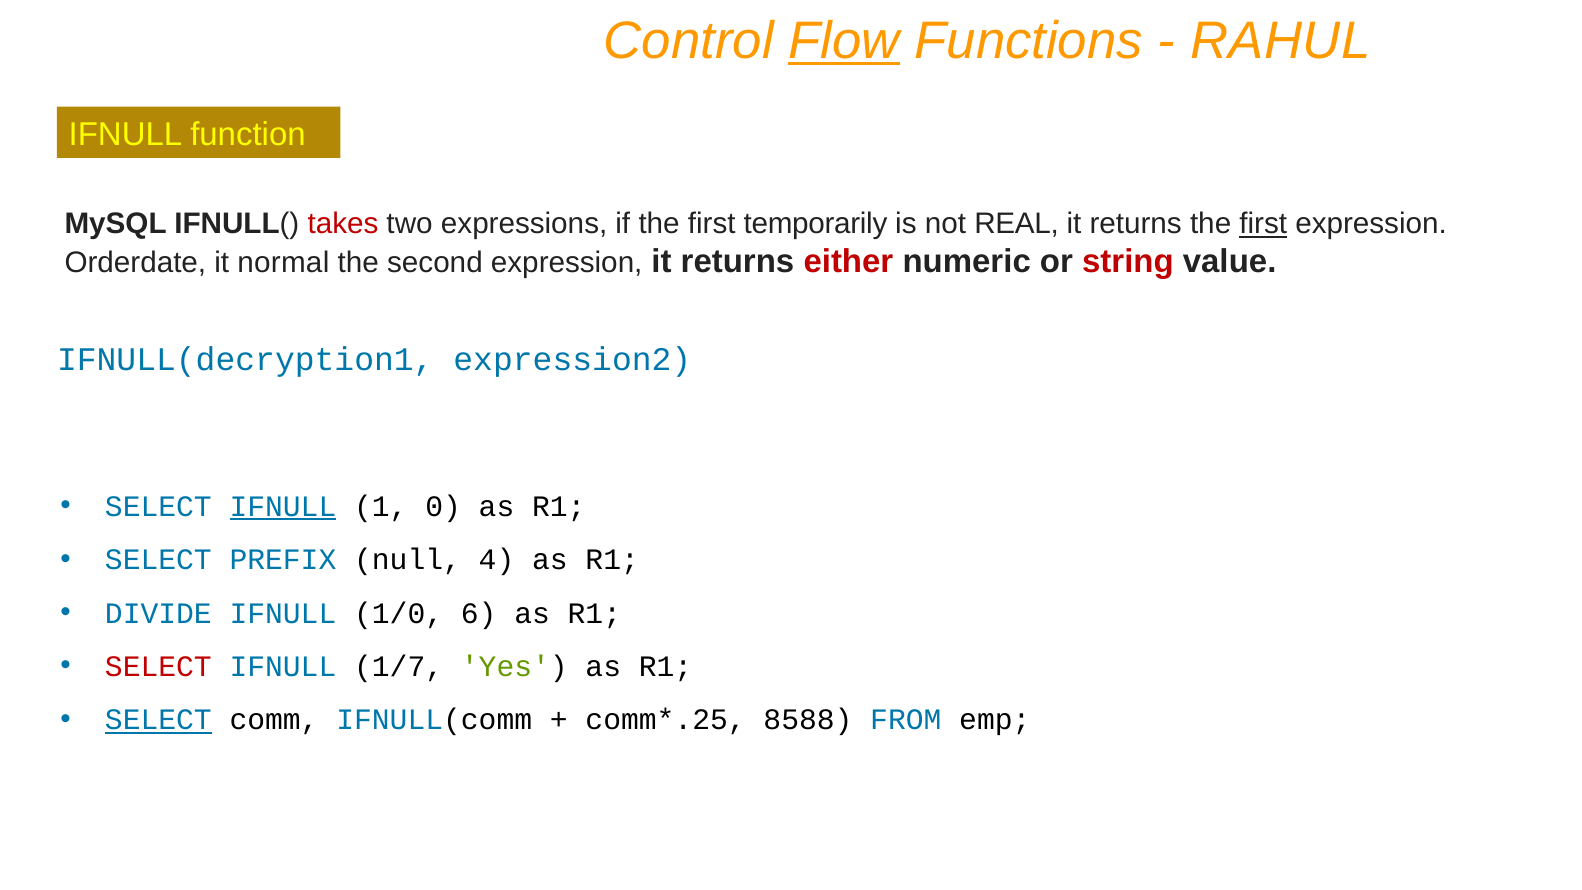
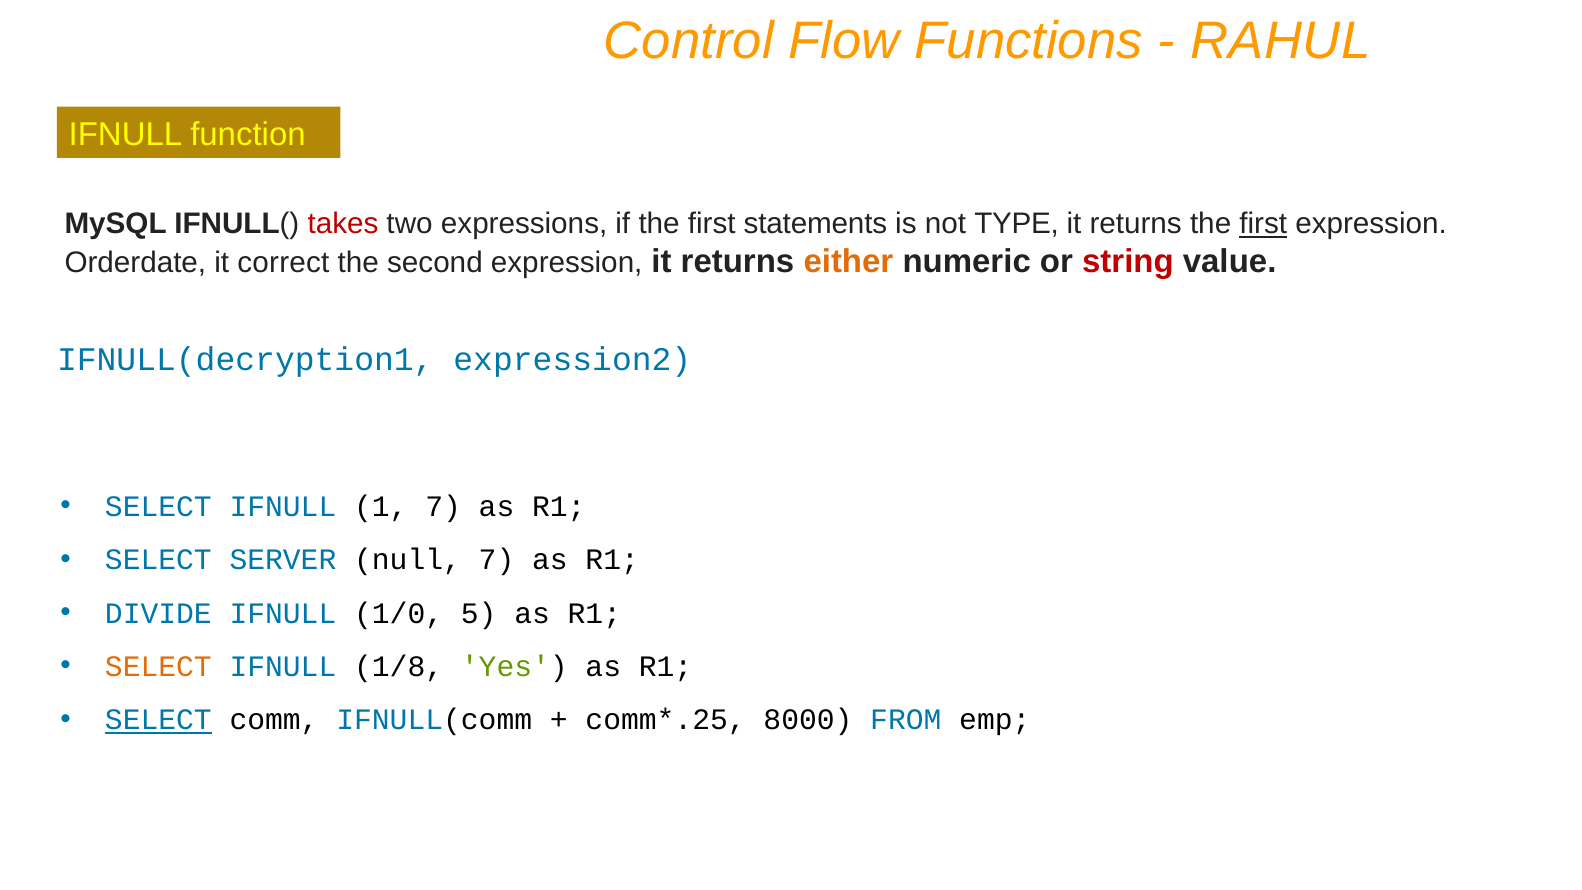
Flow underline: present -> none (844, 41)
temporarily: temporarily -> statements (815, 224)
REAL: REAL -> TYPE (1017, 224)
normal: normal -> correct (283, 263)
either colour: red -> orange (848, 262)
IFNULL underline: present -> none (283, 507)
1 0: 0 -> 7 (443, 507)
PREFIX: PREFIX -> SERVER (283, 560)
null 4: 4 -> 7 (497, 560)
6: 6 -> 5 (479, 613)
SELECT colour: red -> orange (158, 667)
1/7: 1/7 -> 1/8 (399, 667)
8588: 8588 -> 8000 (808, 720)
